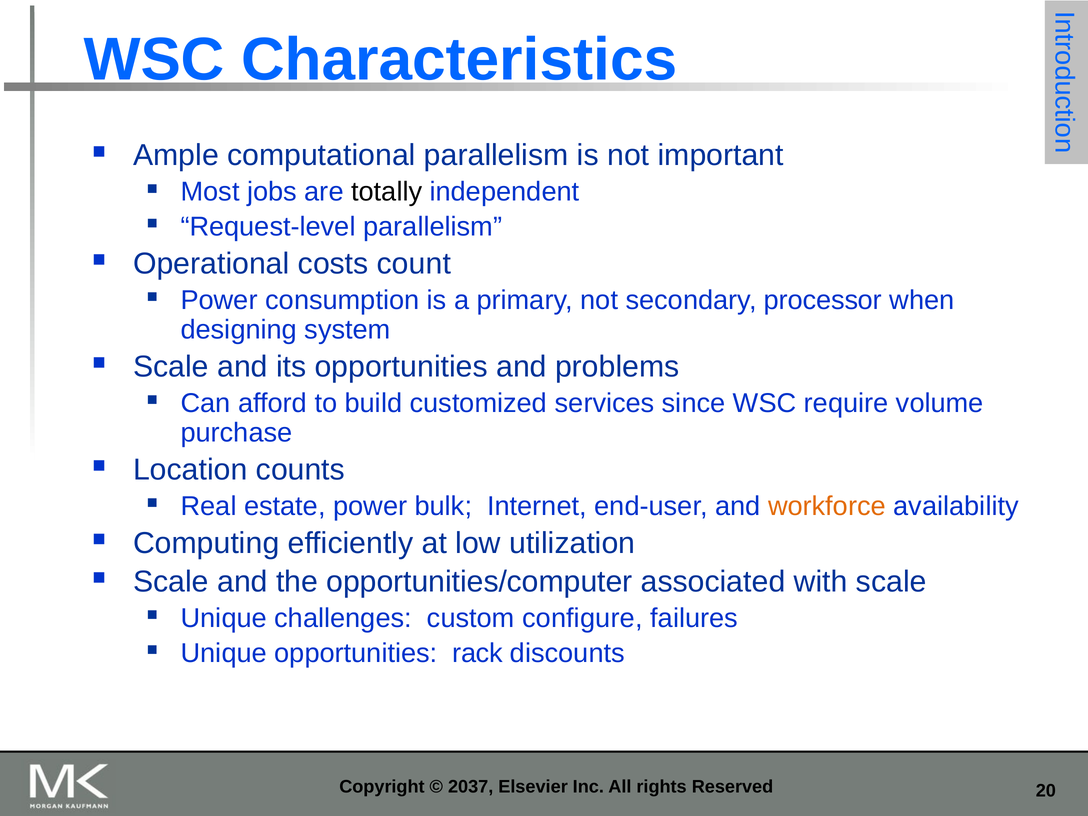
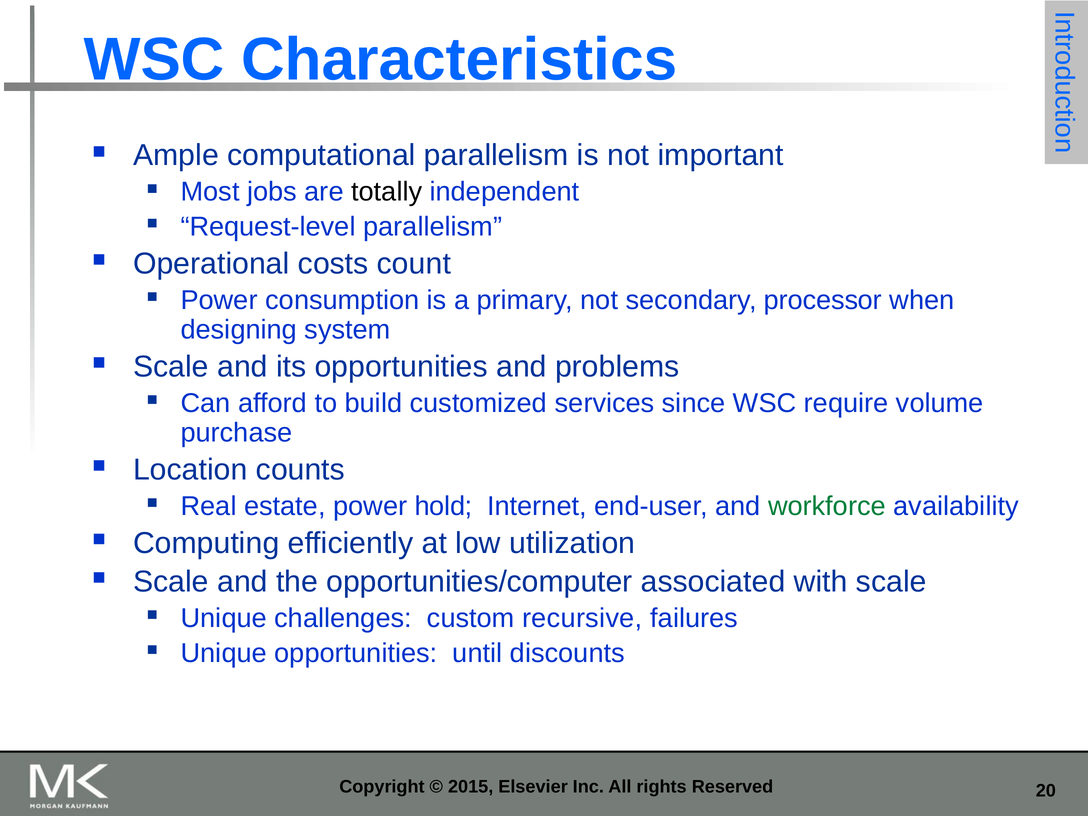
bulk: bulk -> hold (444, 506)
workforce colour: orange -> green (827, 506)
configure: configure -> recursive (582, 618)
rack: rack -> until (477, 653)
2037: 2037 -> 2015 (471, 787)
